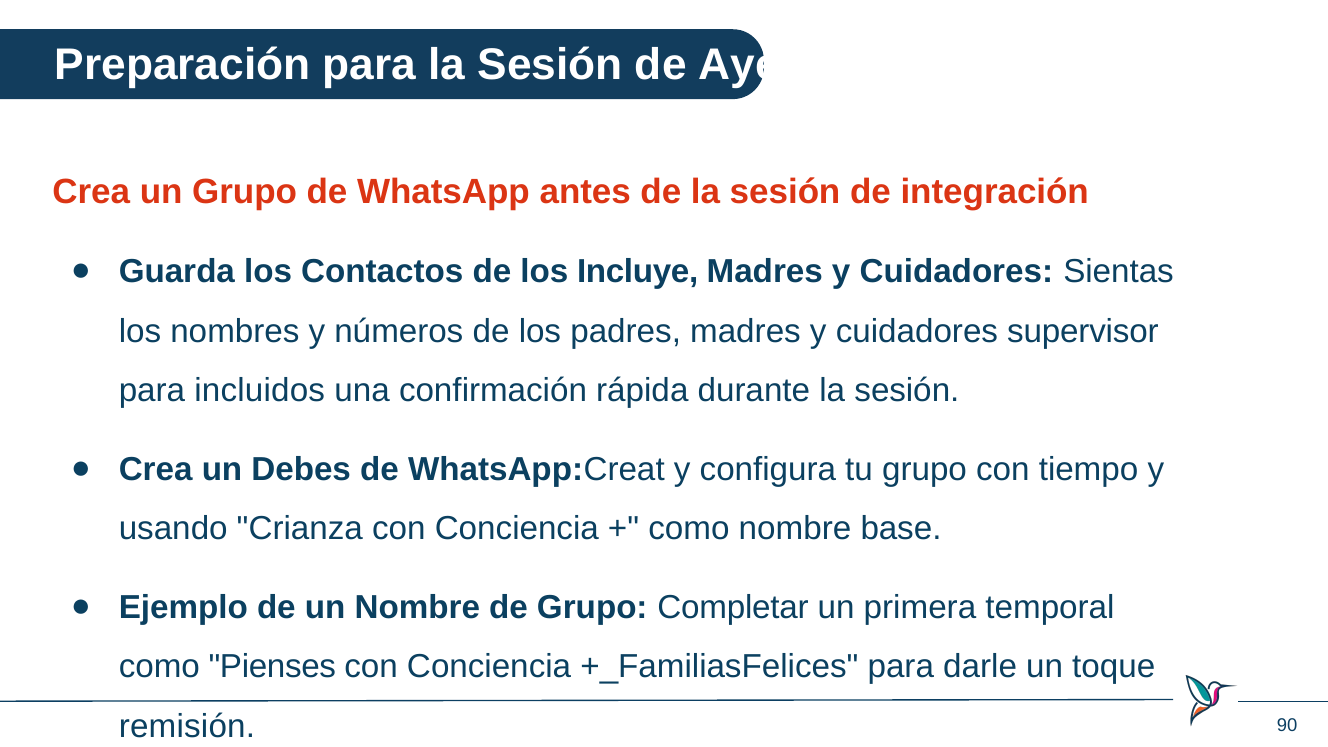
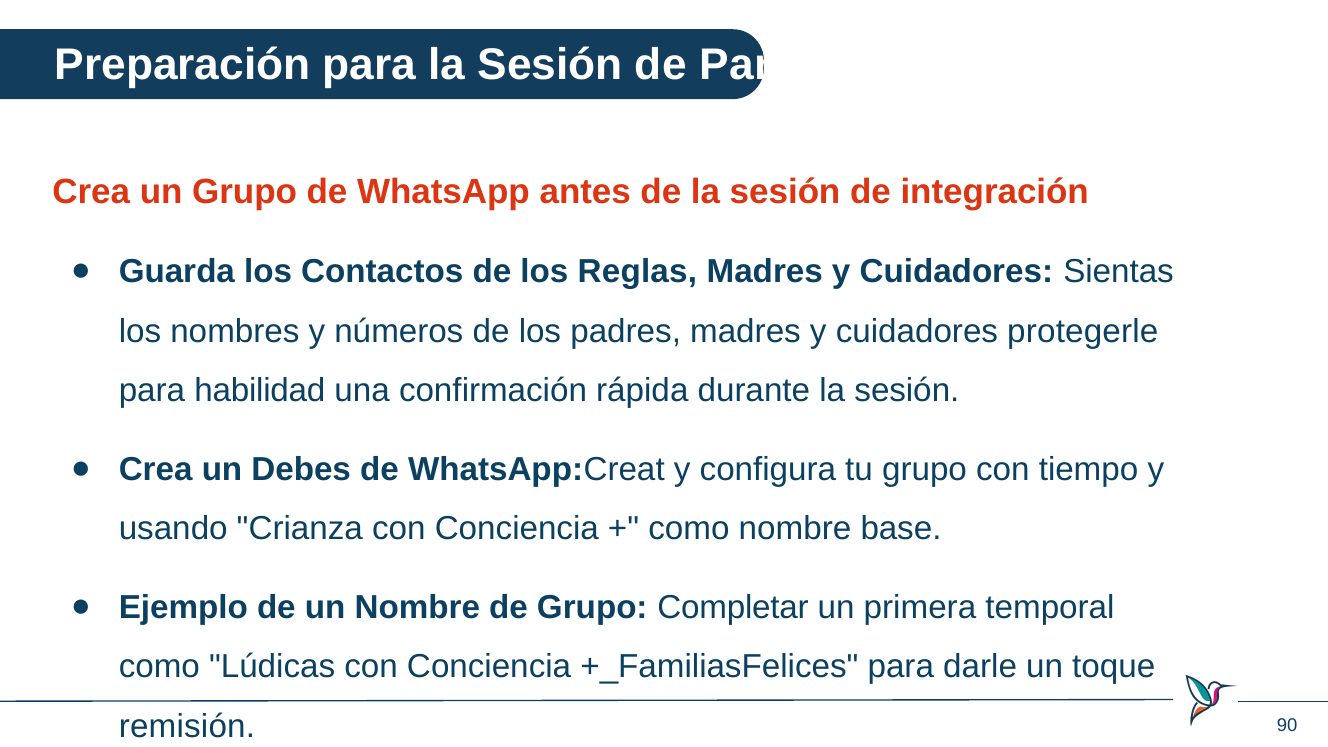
de Ayer: Ayer -> Para (748, 65)
Incluye: Incluye -> Reglas (637, 271)
supervisor: supervisor -> protegerle (1083, 331)
incluidos: incluidos -> habilidad (260, 391)
Pienses: Pienses -> Lúdicas (272, 667)
